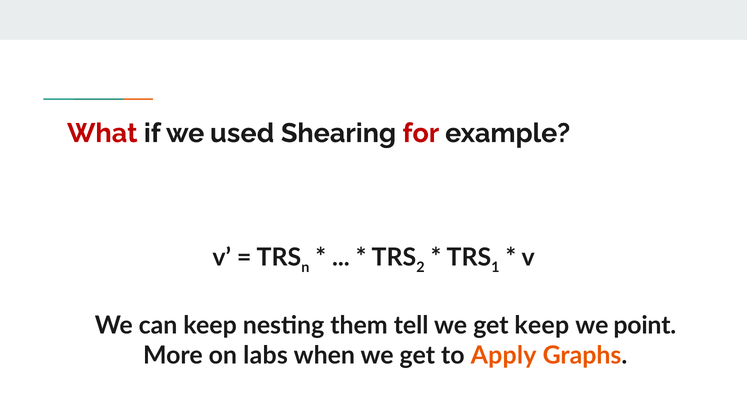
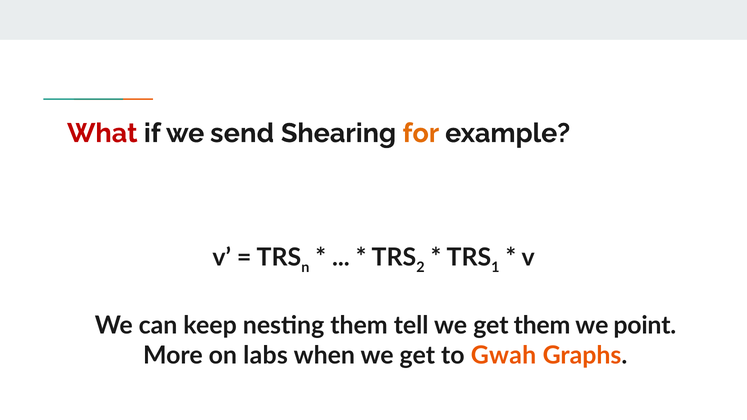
used: used -> send (242, 133)
for colour: red -> orange (421, 133)
get keep: keep -> them (542, 326)
Apply: Apply -> Gwah (504, 356)
